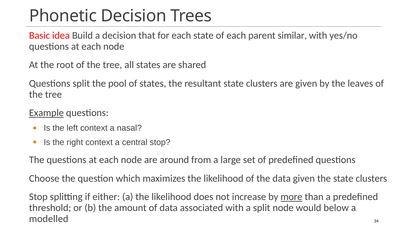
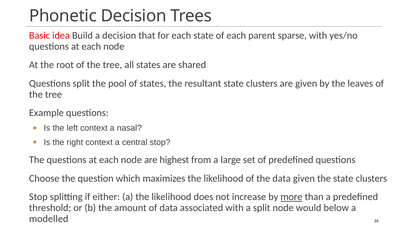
similar: similar -> sparse (292, 35)
Example underline: present -> none (46, 113)
around: around -> highest (174, 160)
